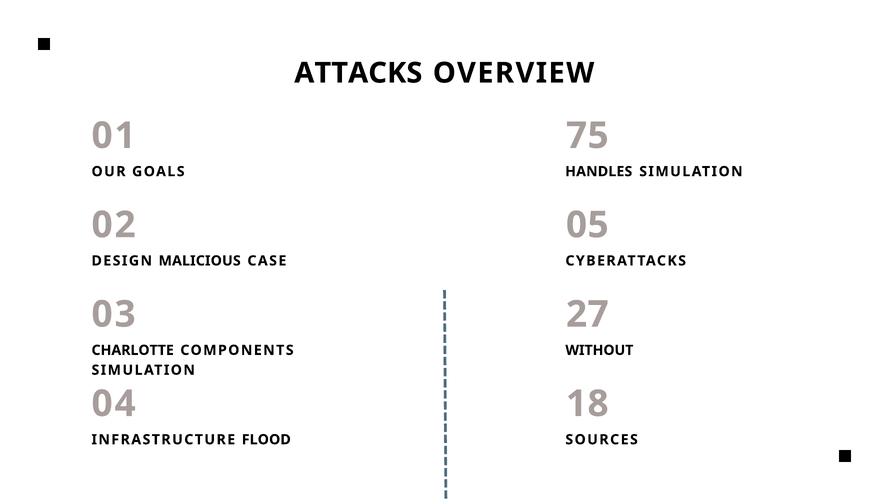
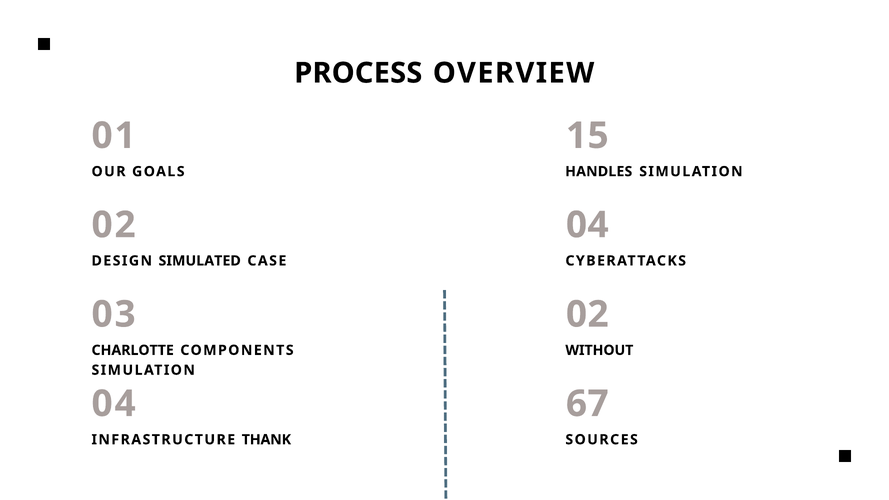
ATTACKS: ATTACKS -> PROCESS (358, 73)
75: 75 -> 15 (587, 136)
02 05: 05 -> 04 (587, 225)
MALICIOUS: MALICIOUS -> SIMULATED (200, 261)
03 27: 27 -> 02 (587, 314)
18: 18 -> 67 (587, 404)
FLOOD: FLOOD -> THANK (266, 440)
